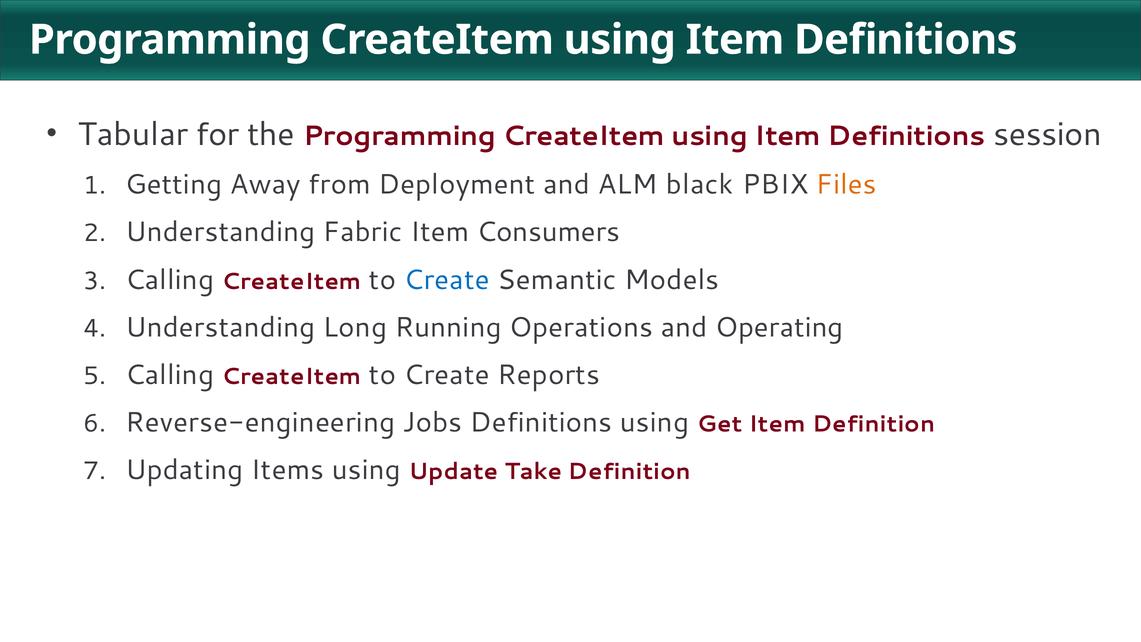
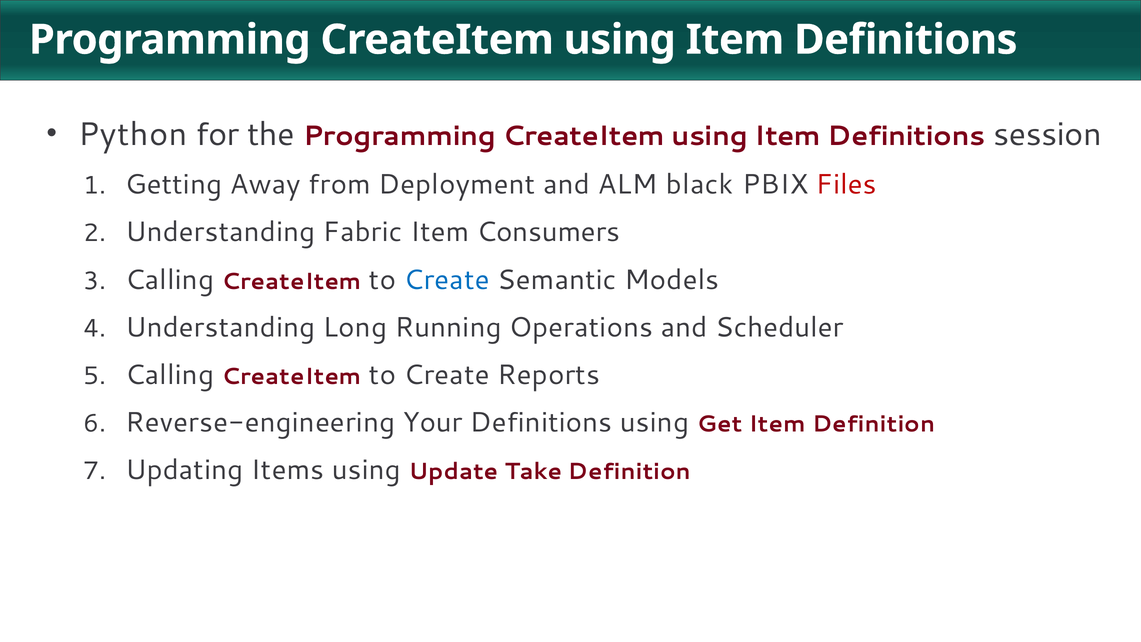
Tabular: Tabular -> Python (133, 134)
Files colour: orange -> red (846, 185)
Operating: Operating -> Scheduler (779, 327)
Jobs: Jobs -> Your (433, 422)
